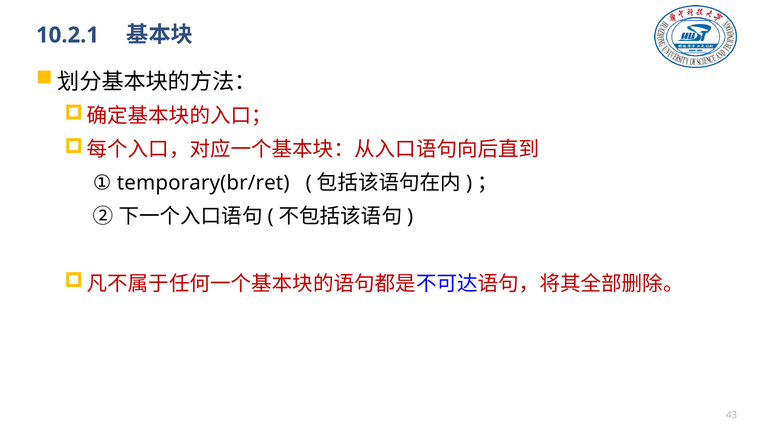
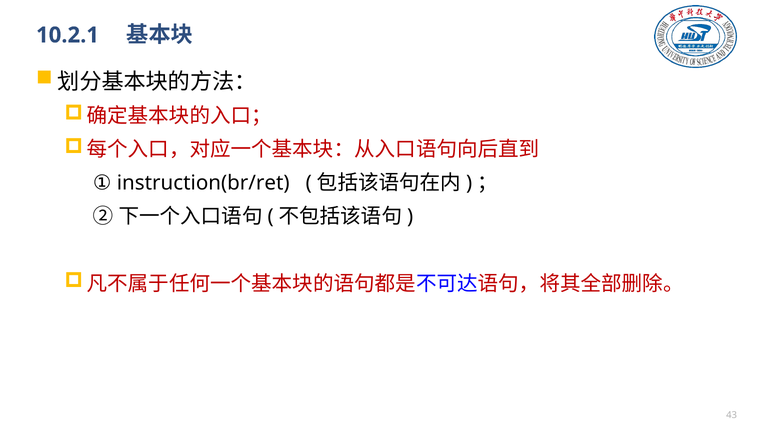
temporary(br/ret: temporary(br/ret -> instruction(br/ret (203, 183)
